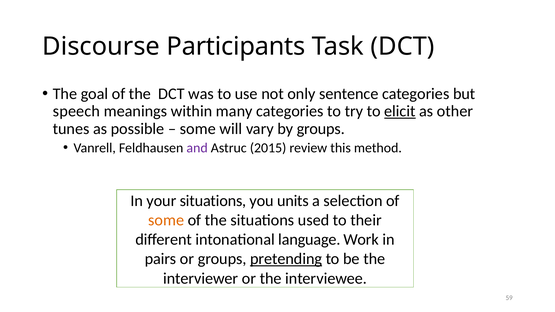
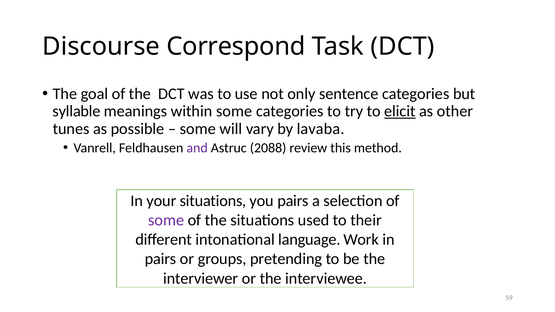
Participants: Participants -> Correspond (236, 47)
speech: speech -> syllable (77, 111)
within many: many -> some (234, 111)
by groups: groups -> lavaba (321, 129)
2015: 2015 -> 2088 (268, 148)
you units: units -> pairs (293, 201)
some colour: orange -> purple (166, 220)
pretending underline: present -> none (286, 259)
